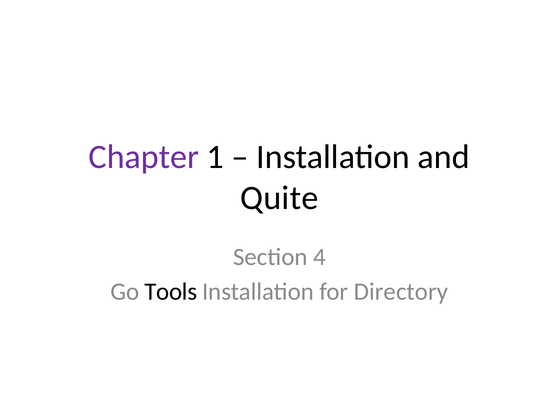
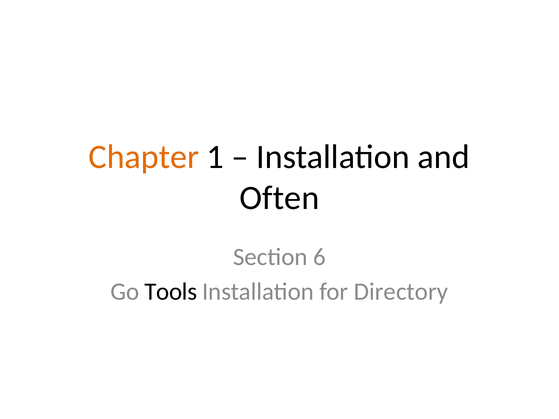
Chapter colour: purple -> orange (144, 157)
Quite: Quite -> Often (279, 198)
4: 4 -> 6 (319, 257)
